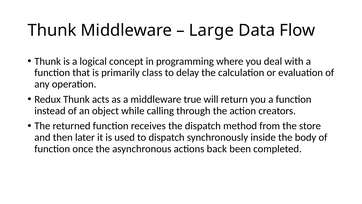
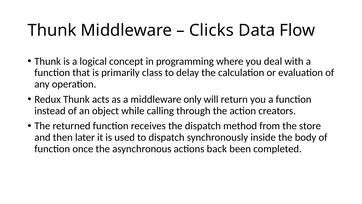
Large: Large -> Clicks (211, 30)
true: true -> only (193, 99)
